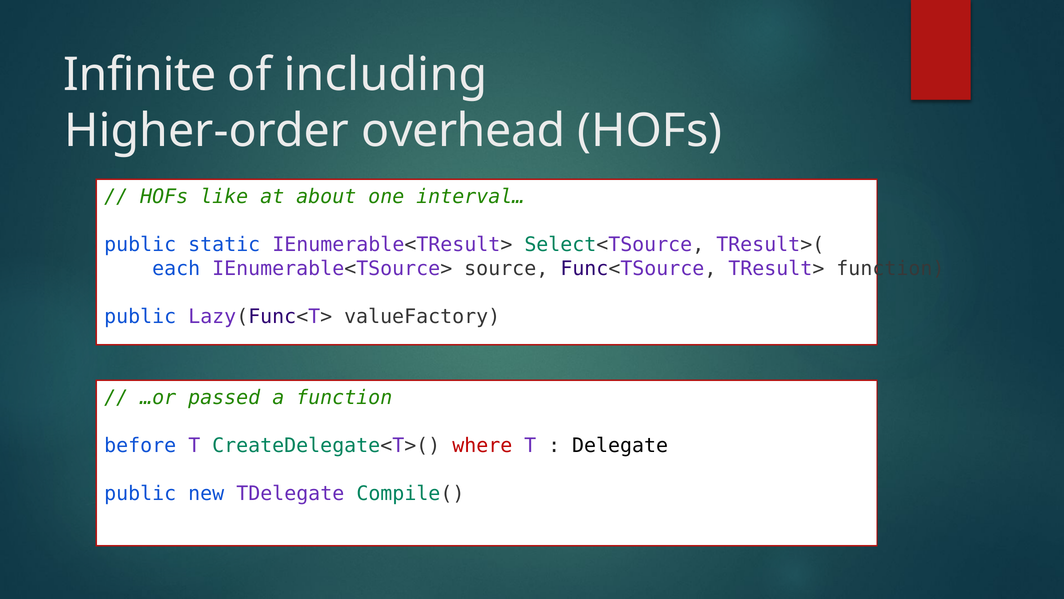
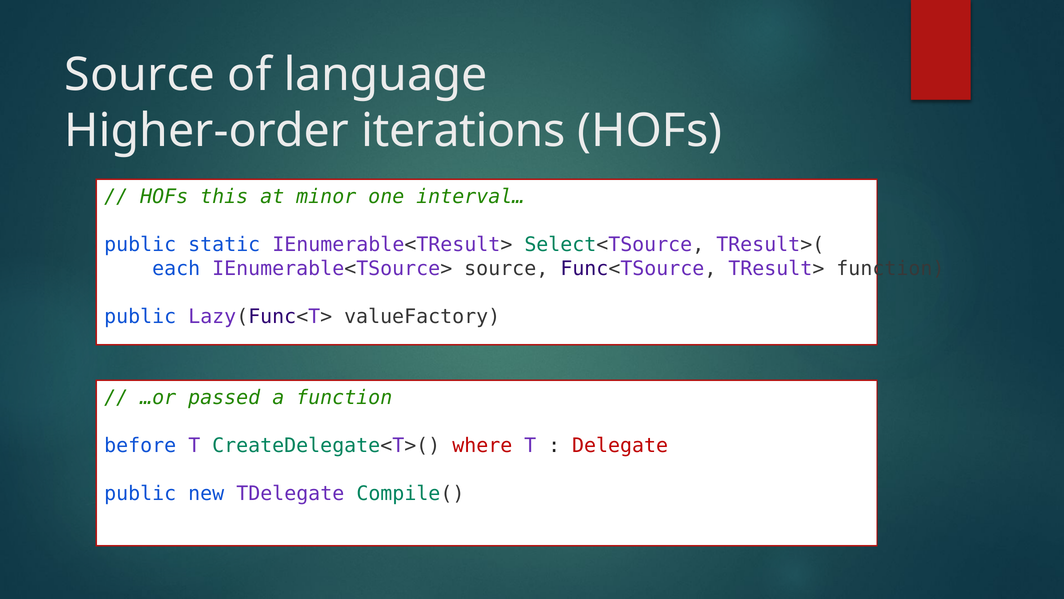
Infinite: Infinite -> Source (140, 75)
including: including -> language (386, 75)
overhead: overhead -> iterations (463, 131)
like: like -> this (224, 196)
about: about -> minor (326, 196)
Delegate colour: black -> red (620, 445)
